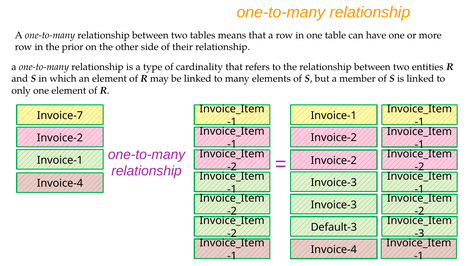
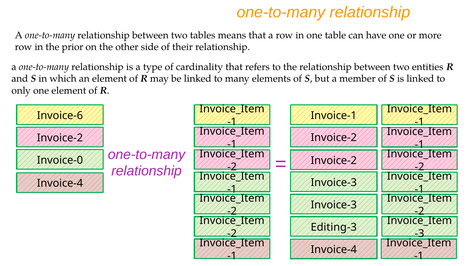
Invoice-7: Invoice-7 -> Invoice-6 (60, 115)
Invoice-1: Invoice-1 -> Invoice-0 (60, 160)
Default-3: Default-3 -> Editing-3 (334, 227)
